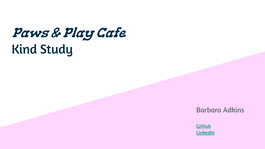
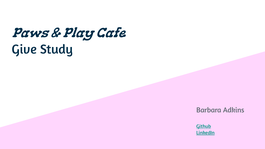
Kind: Kind -> Give (24, 49)
